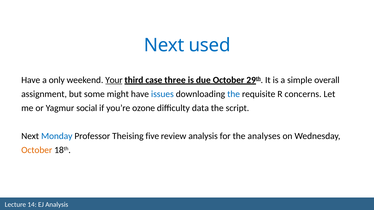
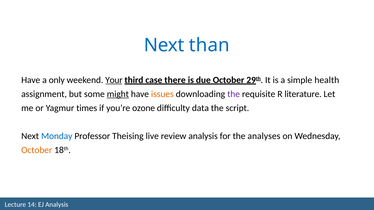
used: used -> than (209, 45)
three: three -> there (175, 80)
overall: overall -> health (327, 80)
might underline: none -> present (118, 94)
issues colour: blue -> orange (162, 94)
the colour: blue -> purple (234, 94)
concerns: concerns -> literature (303, 94)
social: social -> times (87, 108)
five: five -> live (152, 136)
